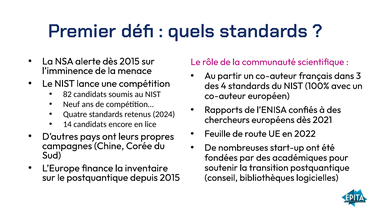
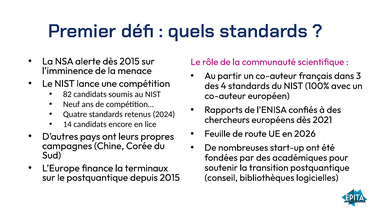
2022: 2022 -> 2026 (305, 134)
inventaire: inventaire -> terminaux (146, 168)
